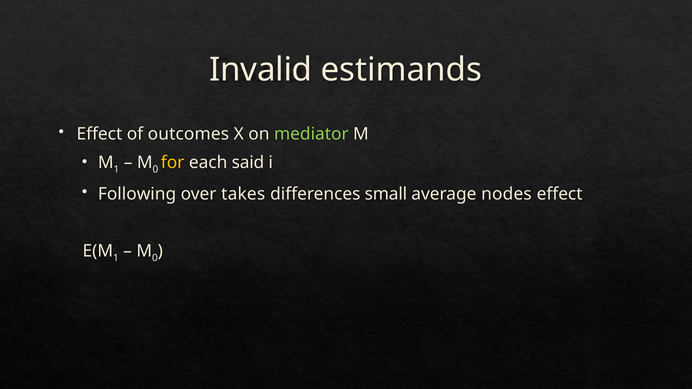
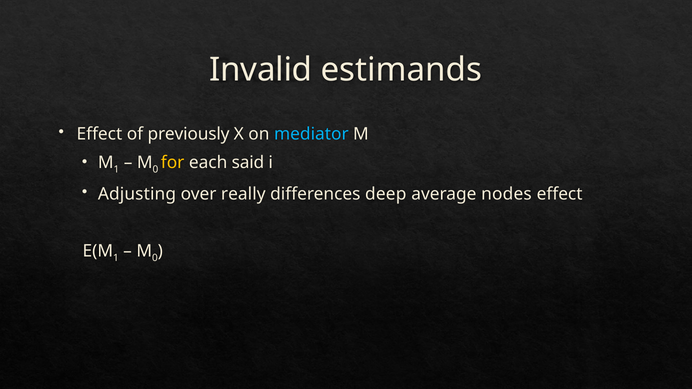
outcomes: outcomes -> previously (189, 134)
mediator colour: light green -> light blue (311, 134)
Following: Following -> Adjusting (137, 194)
takes: takes -> really (243, 194)
small: small -> deep (386, 194)
